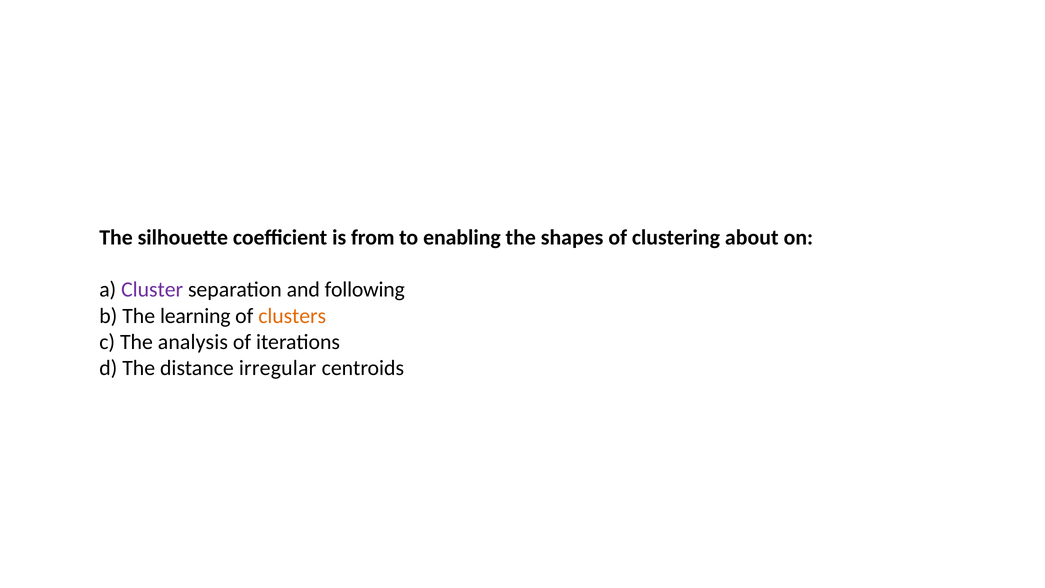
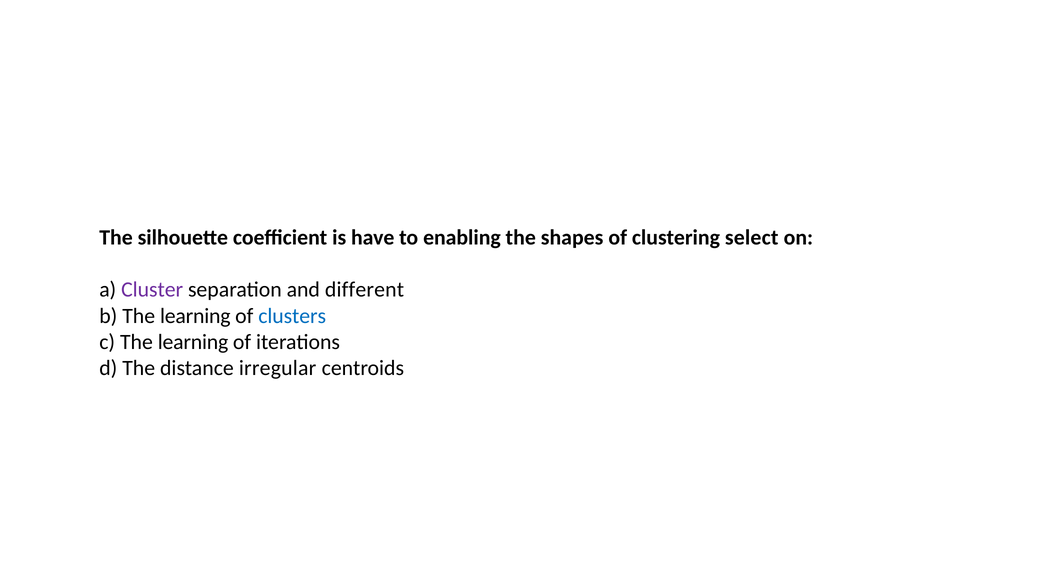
from: from -> have (373, 237)
about: about -> select (752, 237)
following: following -> different (365, 290)
clusters colour: orange -> blue (292, 316)
c The analysis: analysis -> learning (193, 342)
